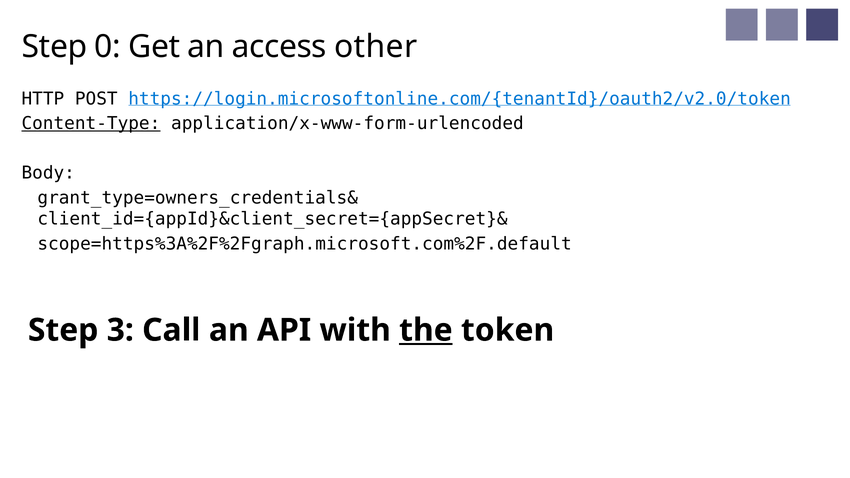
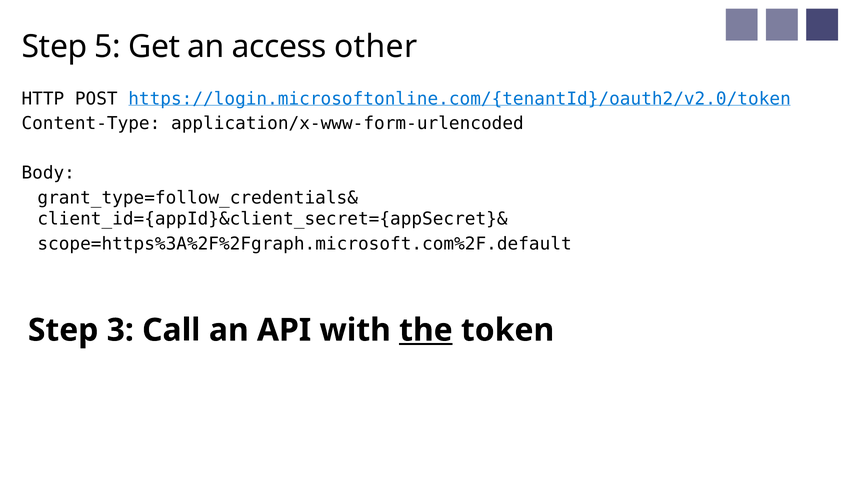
0: 0 -> 5 (108, 47)
Content-Type underline: present -> none (91, 124)
grant_type=owners_credentials&: grant_type=owners_credentials& -> grant_type=follow_credentials& (198, 198)
